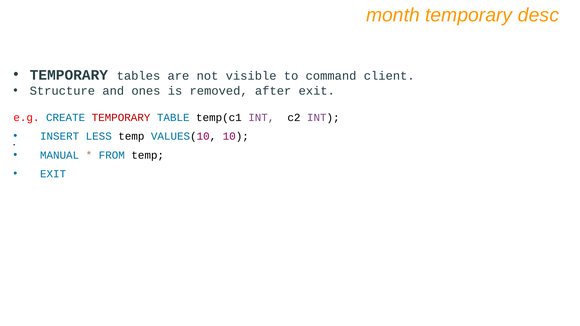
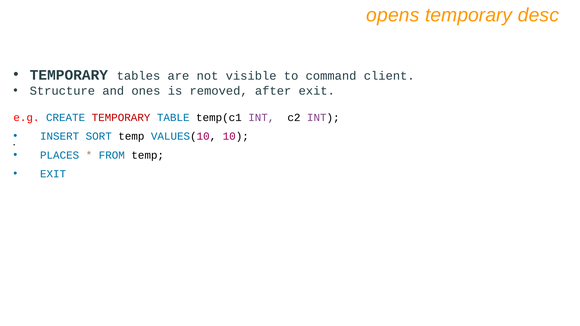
month: month -> opens (393, 15)
LESS: LESS -> SORT (99, 136)
MANUAL: MANUAL -> PLACES (60, 155)
